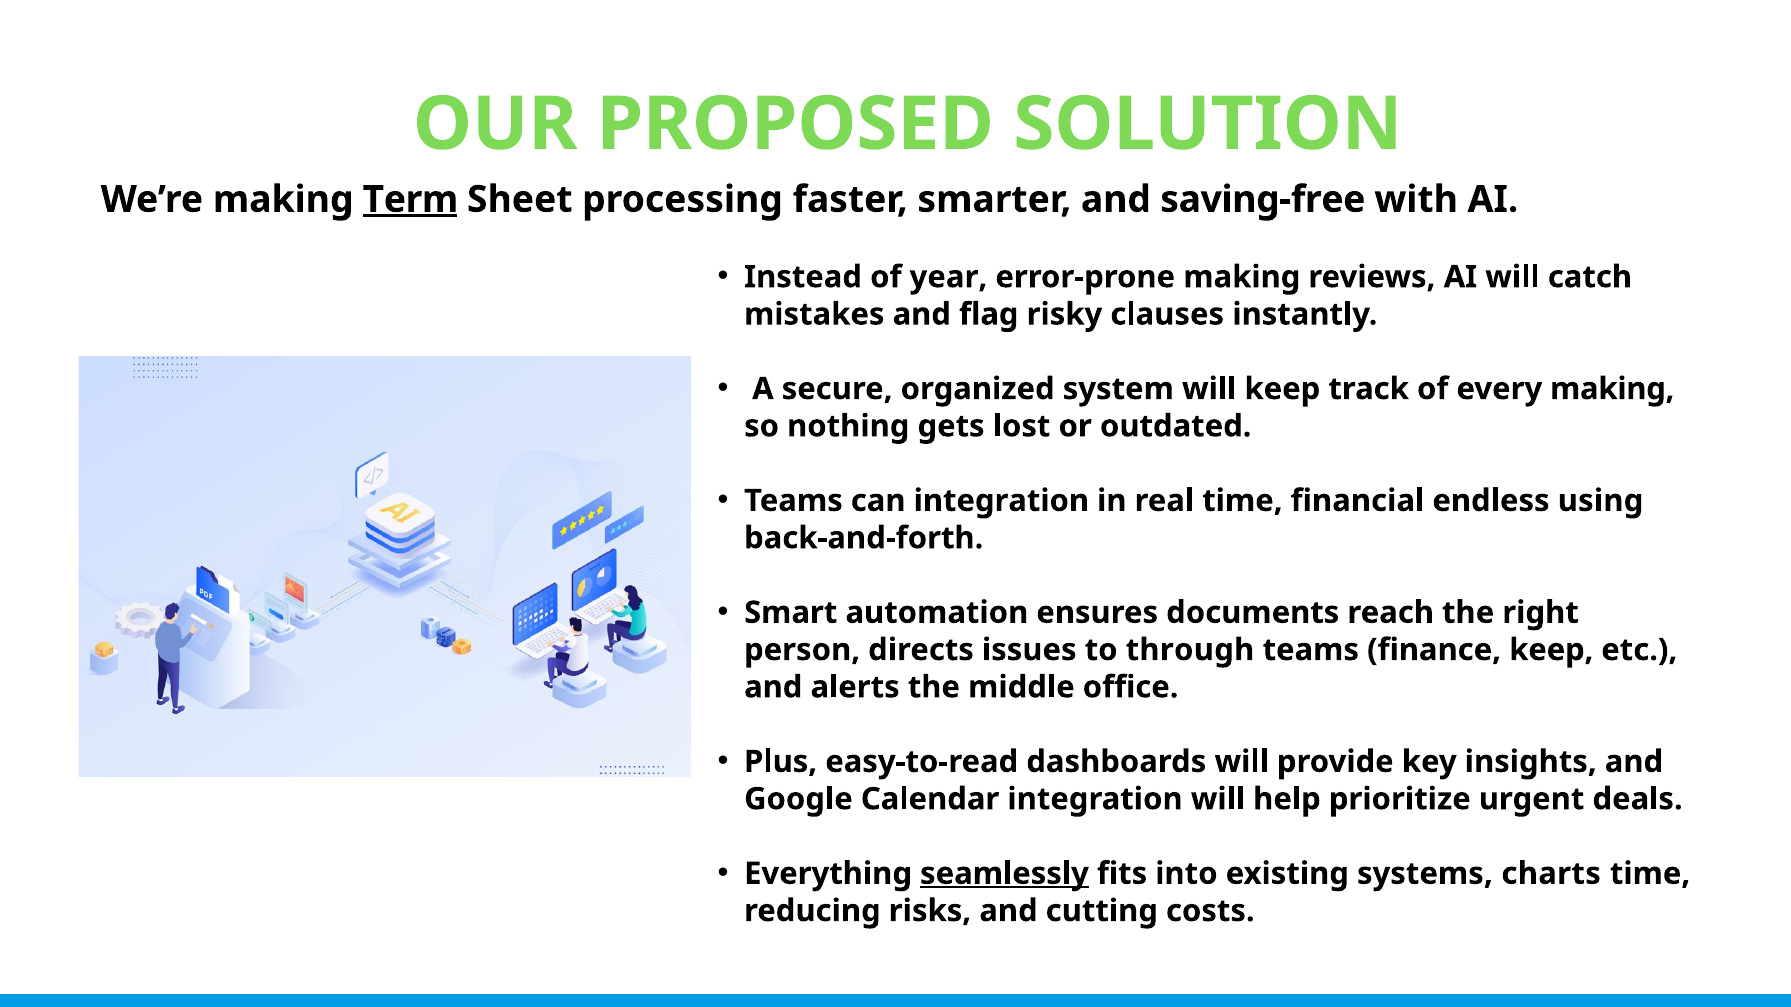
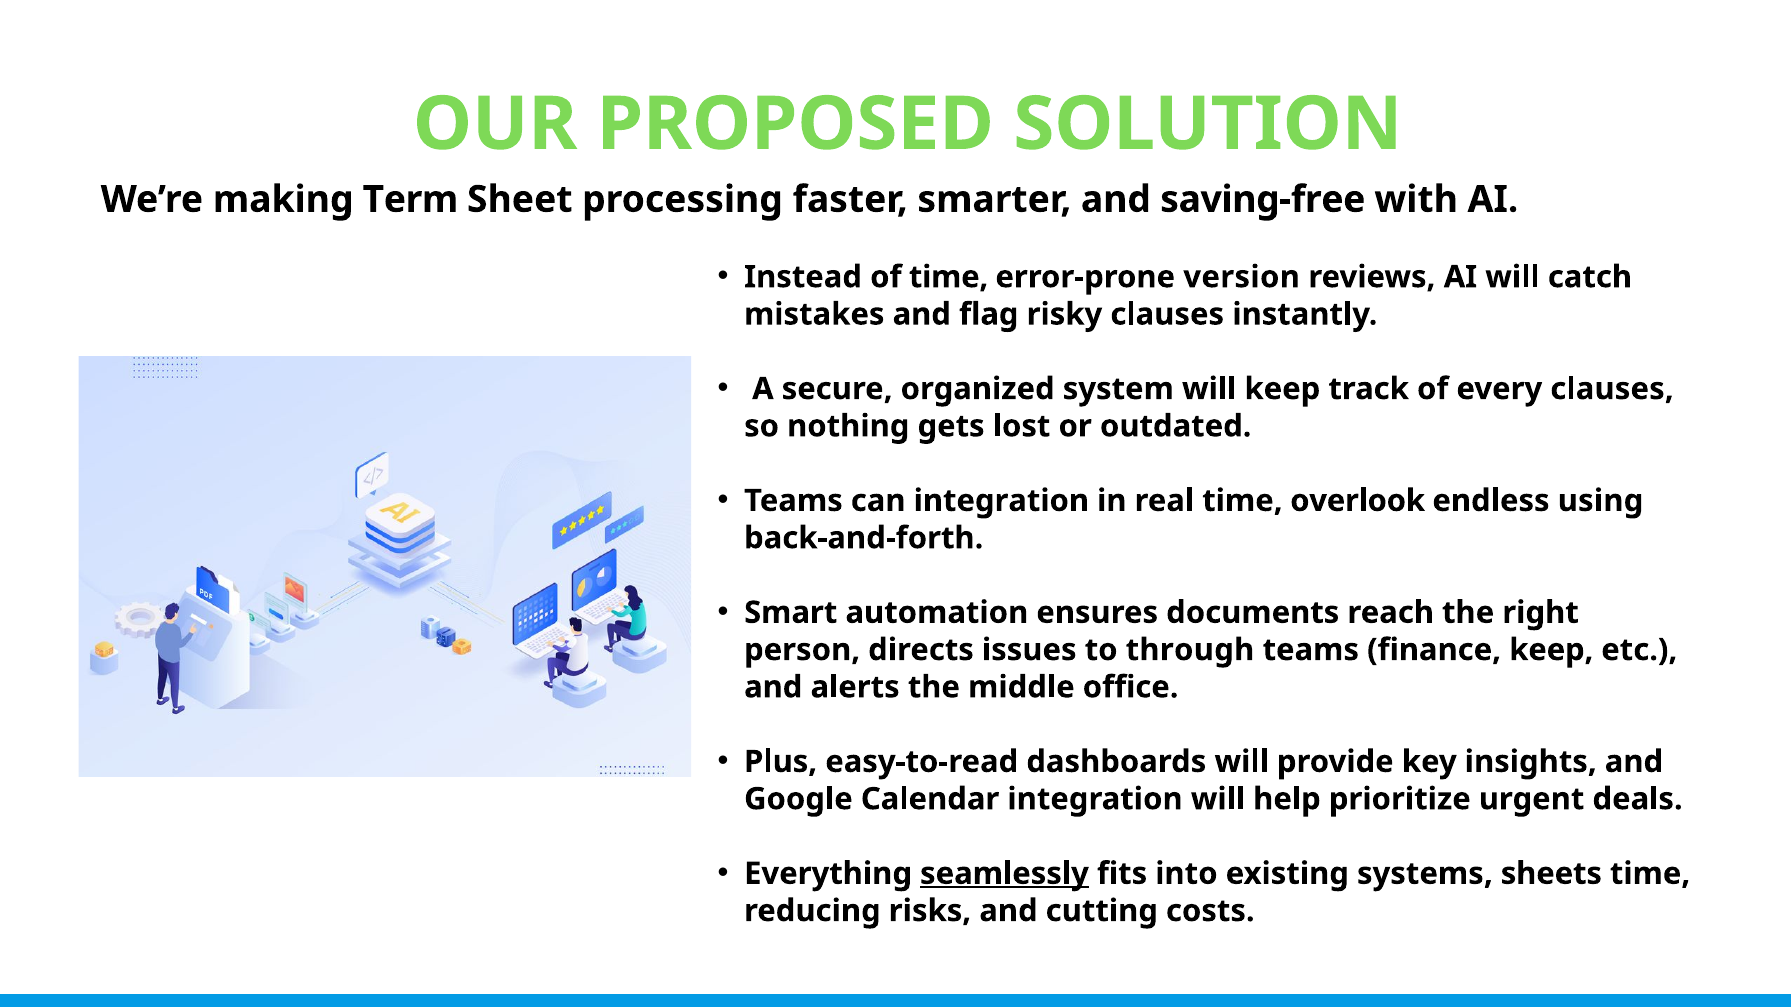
Term underline: present -> none (410, 200)
of year: year -> time (949, 277)
error-prone making: making -> version (1242, 277)
every making: making -> clauses (1612, 389)
financial: financial -> overlook (1358, 501)
charts: charts -> sheets (1551, 874)
